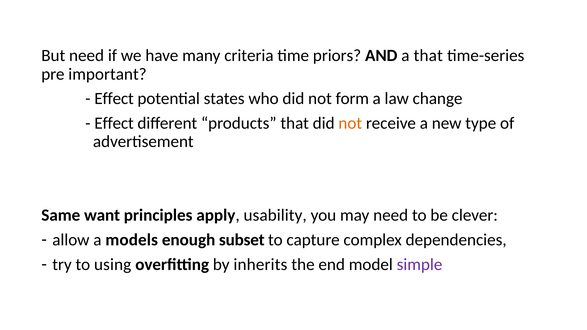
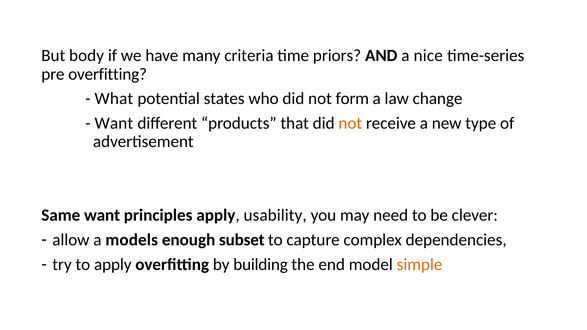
But need: need -> body (87, 56)
a that: that -> nice (428, 56)
pre important: important -> overfitting (108, 74)
Effect: Effect -> What (114, 99)
Effect: Effect -> Want (114, 123)
to using: using -> apply (113, 265)
inherits: inherits -> building (261, 265)
simple colour: purple -> orange (420, 265)
